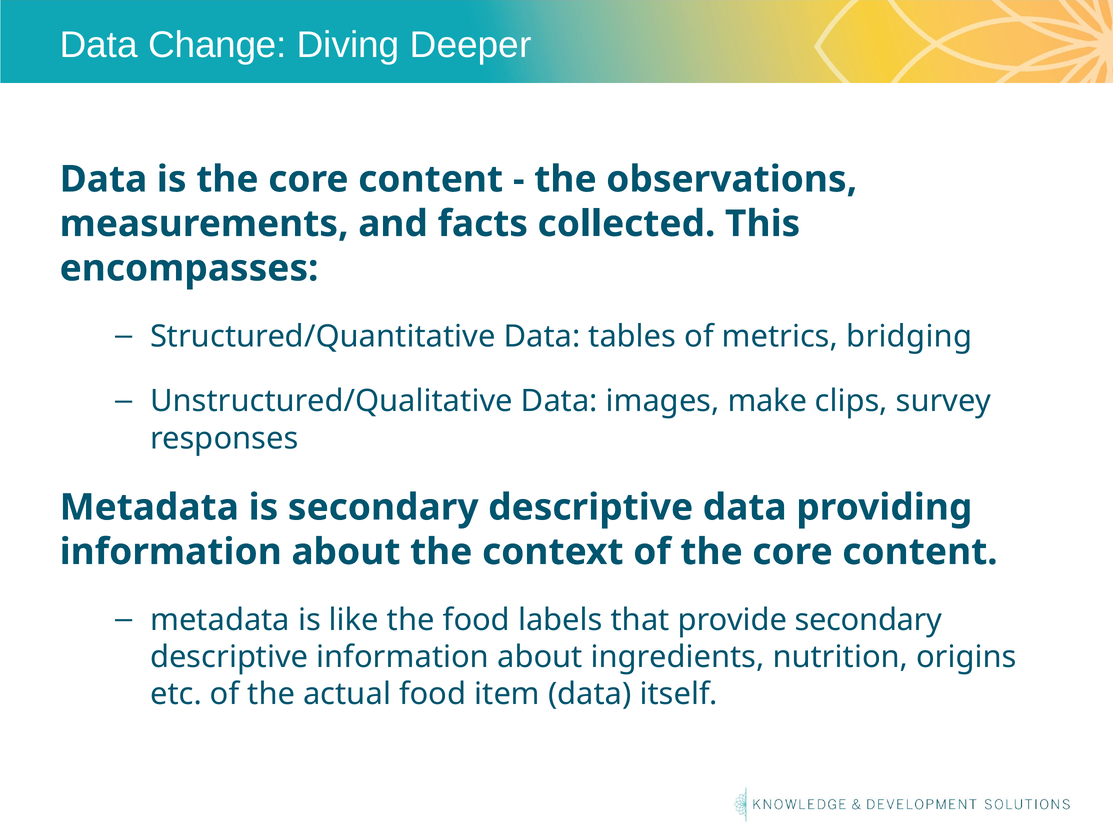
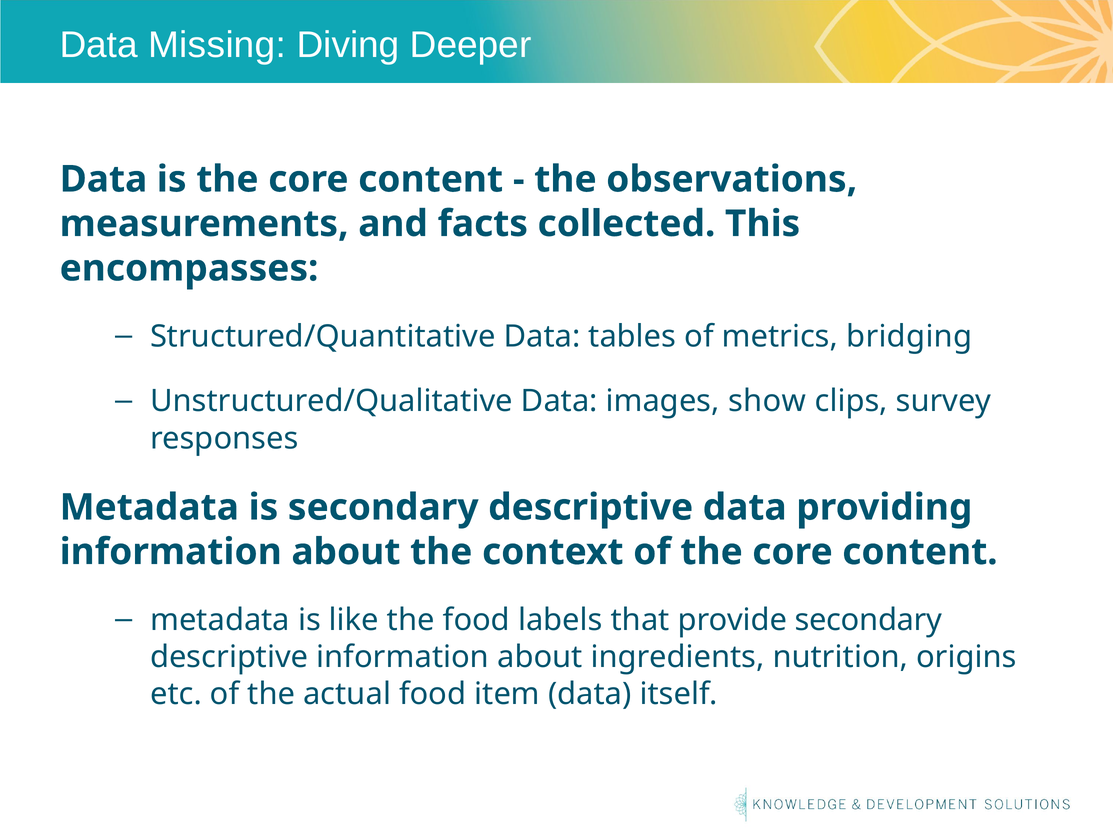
Change: Change -> Missing (217, 45)
make: make -> show (767, 402)
